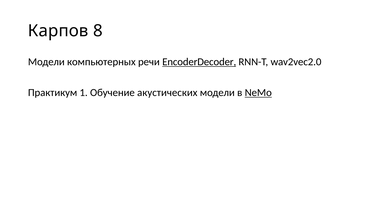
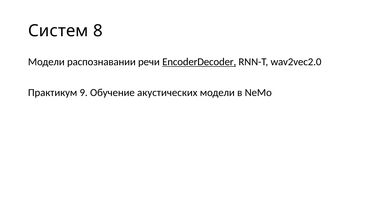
Карпов: Карпов -> Систем (58, 31)
компьютерных: компьютерных -> распознавании (101, 62)
1: 1 -> 9 (84, 93)
NeMo underline: present -> none (258, 93)
